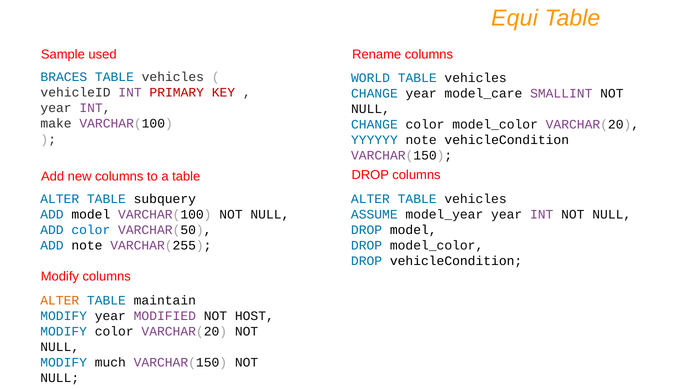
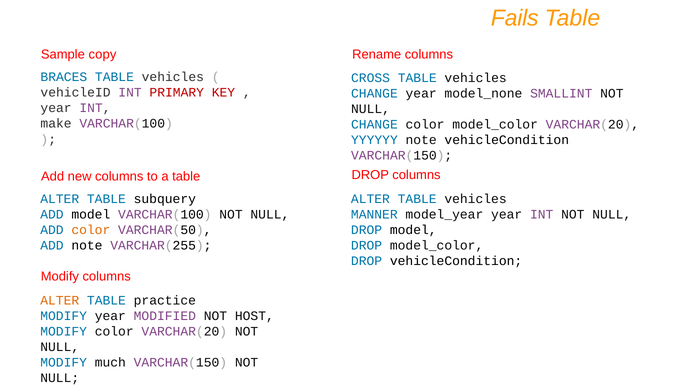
Equi: Equi -> Fails (515, 18)
used: used -> copy (102, 55)
WORLD: WORLD -> CROSS (371, 78)
model_care: model_care -> model_none (483, 93)
ASSUME: ASSUME -> MANNER (374, 215)
color colour: blue -> orange (91, 230)
maintain: maintain -> practice (165, 301)
